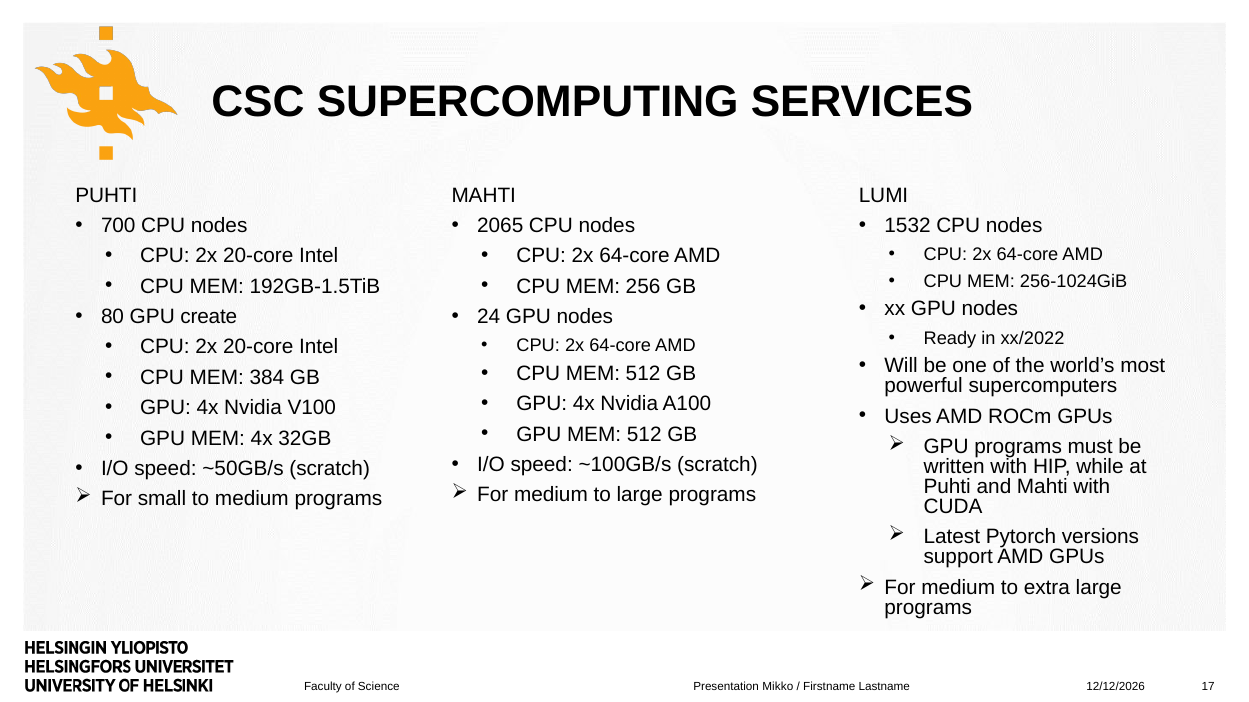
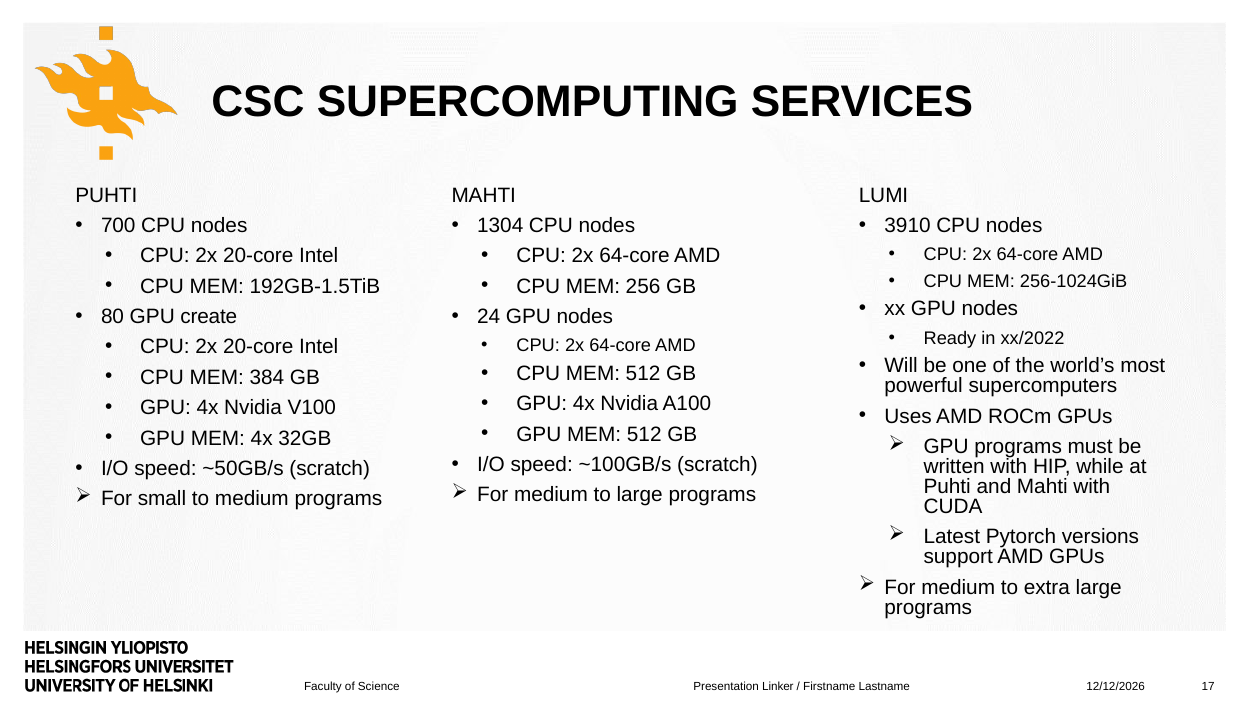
2065: 2065 -> 1304 (500, 226)
1532: 1532 -> 3910 (908, 226)
Mikko: Mikko -> Linker (778, 687)
